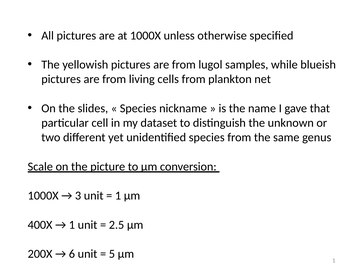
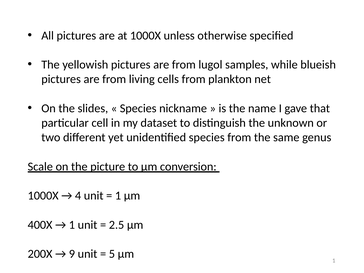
3: 3 -> 4 (78, 196)
6: 6 -> 9 (72, 254)
